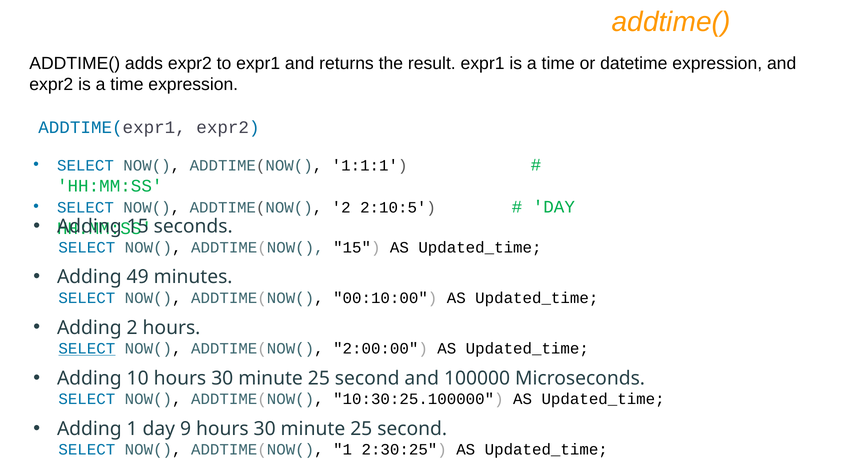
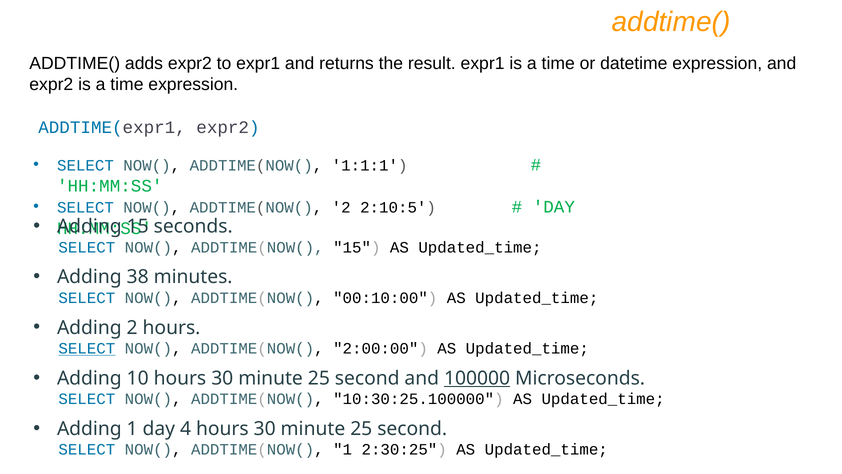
49: 49 -> 38 (138, 277)
100000 underline: none -> present (477, 378)
9: 9 -> 4 (186, 428)
